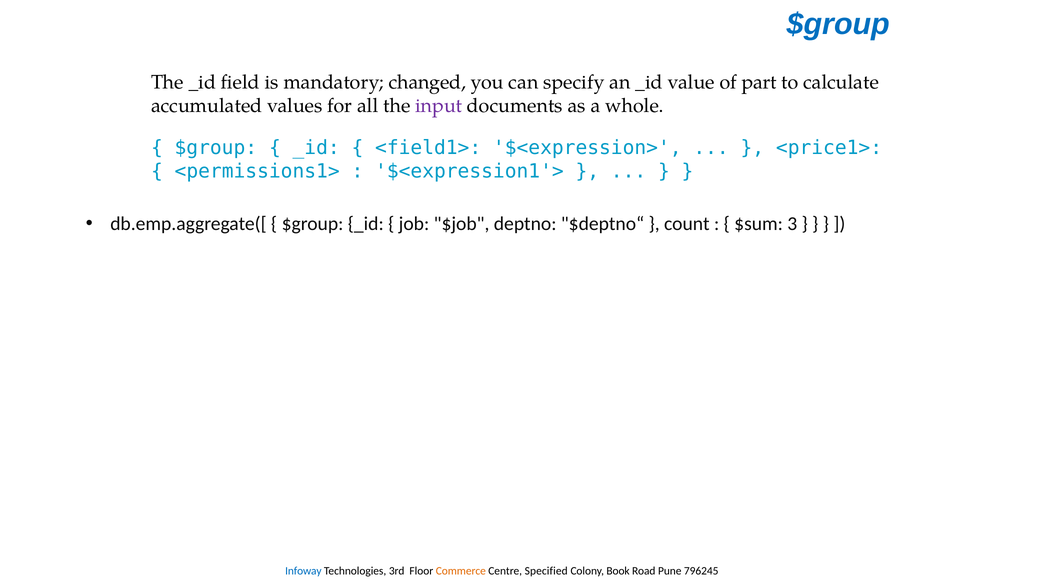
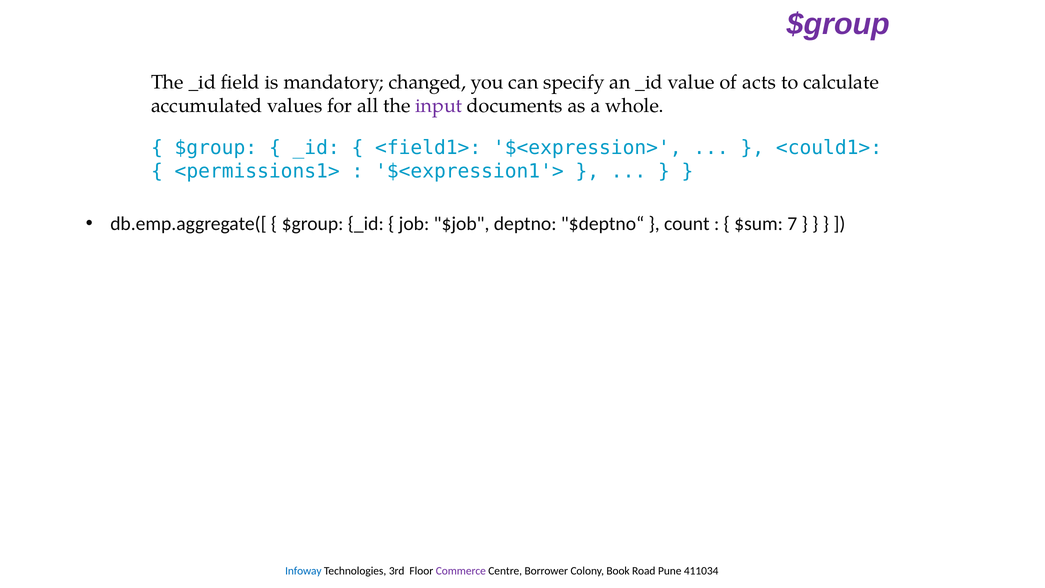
$group colour: blue -> purple (838, 24)
part: part -> acts (759, 82)
<price1>: <price1> -> <could1> (829, 148)
3: 3 -> 7 (792, 224)
Commerce colour: orange -> purple (461, 571)
Specified: Specified -> Borrower (546, 571)
796245: 796245 -> 411034 (701, 571)
